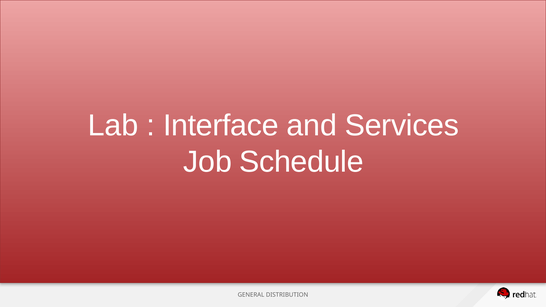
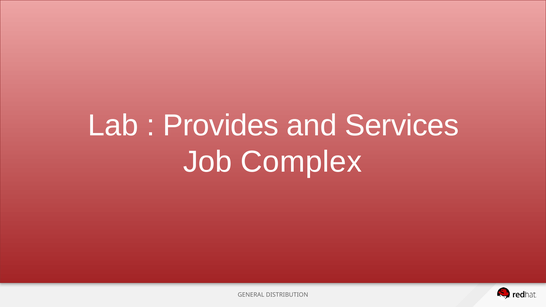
Interface: Interface -> Provides (221, 125)
Schedule: Schedule -> Complex (301, 162)
